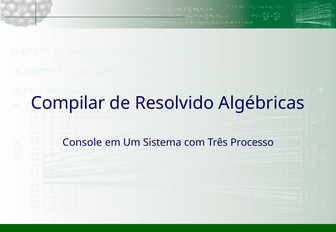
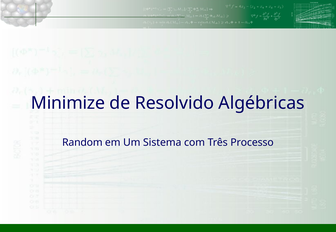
Compilar: Compilar -> Minimize (68, 103)
Console: Console -> Random (82, 143)
